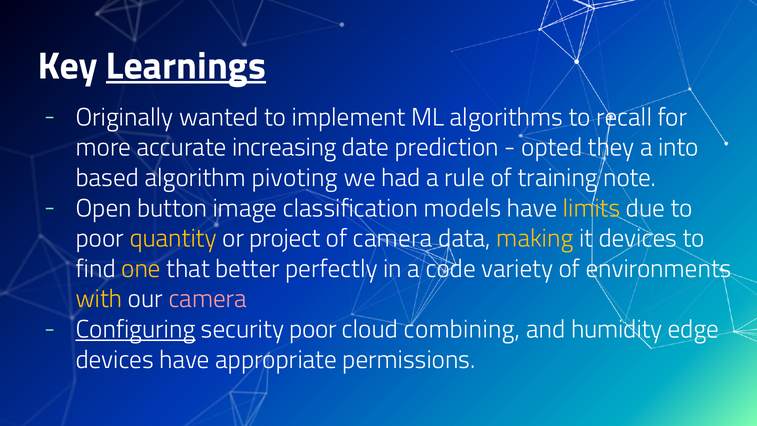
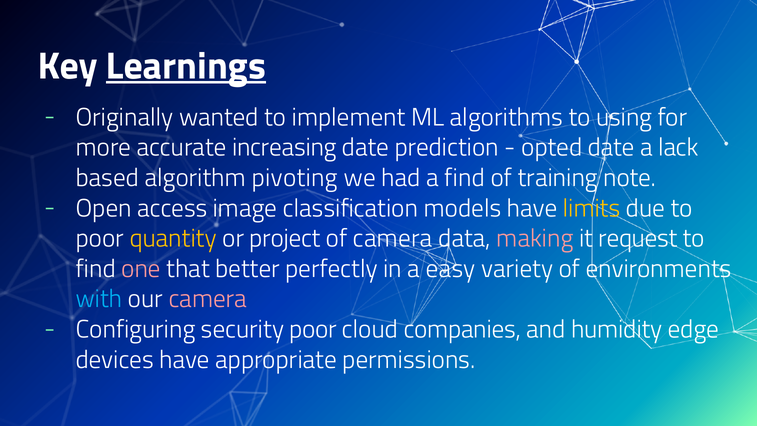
recall: recall -> using (624, 117)
opted they: they -> date (611, 148)
into: into -> lack (678, 148)
a rule: rule -> find (465, 178)
button: button -> access (172, 208)
making colour: yellow -> pink (535, 238)
it devices: devices -> request (638, 238)
one colour: yellow -> pink (141, 269)
code: code -> easy (451, 269)
with colour: yellow -> light blue (99, 299)
Configuring underline: present -> none (136, 329)
combining: combining -> companies (462, 329)
